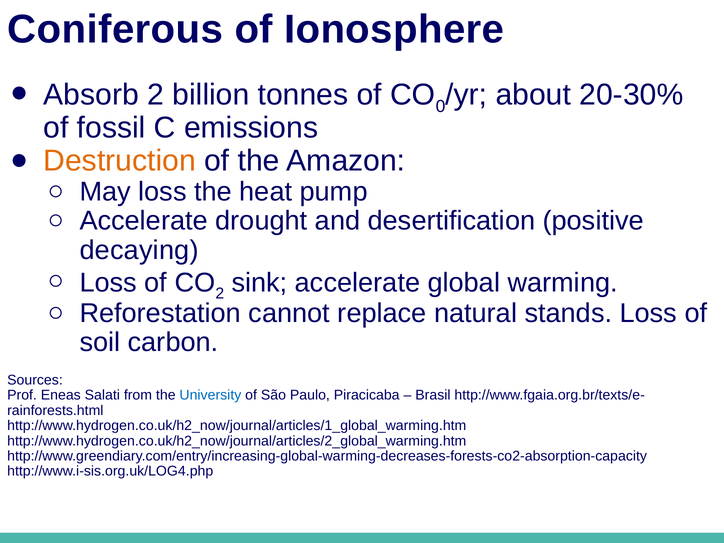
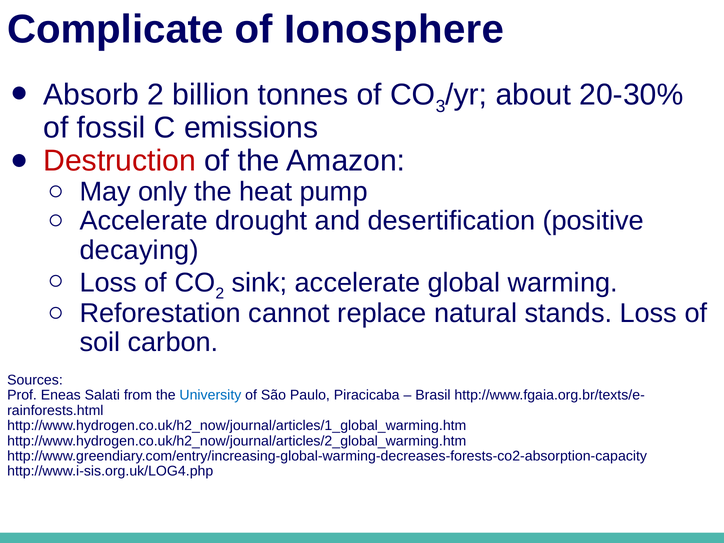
Coniferous: Coniferous -> Complicate (115, 30)
0: 0 -> 3 (441, 106)
Destruction colour: orange -> red (120, 161)
May loss: loss -> only (163, 192)
